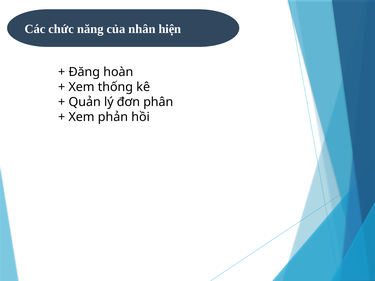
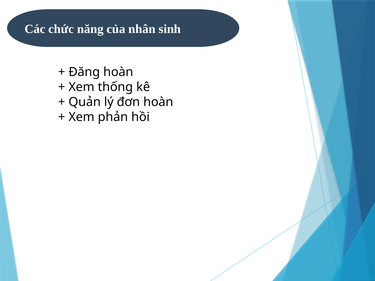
hiện: hiện -> sinh (170, 29)
đơn phân: phân -> hoàn (158, 102)
